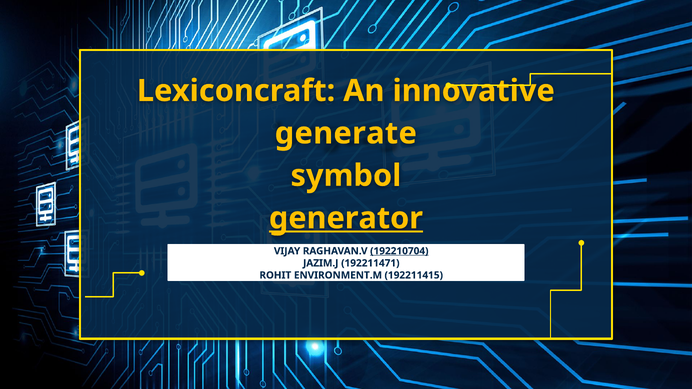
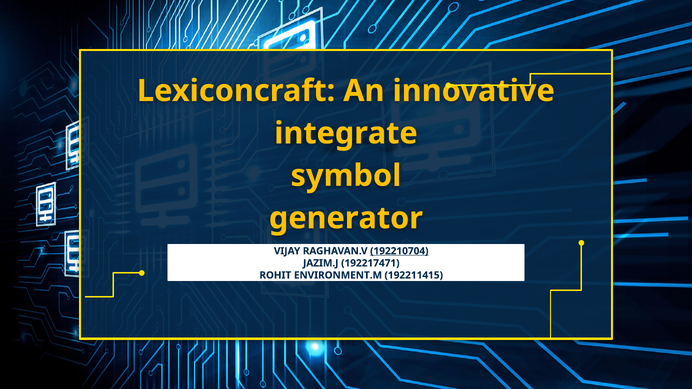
generate: generate -> integrate (346, 133)
generator underline: present -> none (346, 218)
192211471: 192211471 -> 192217471 (370, 263)
